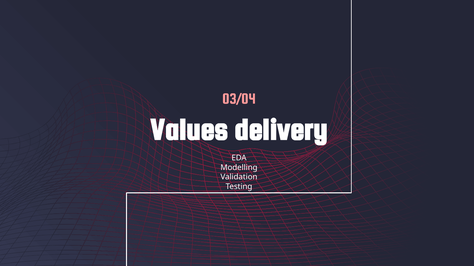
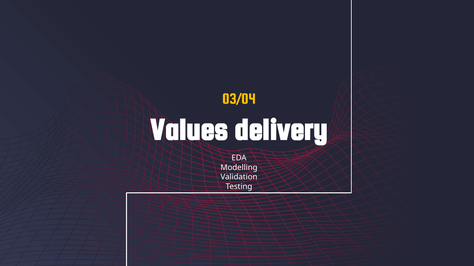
03/04 colour: pink -> yellow (239, 99)
